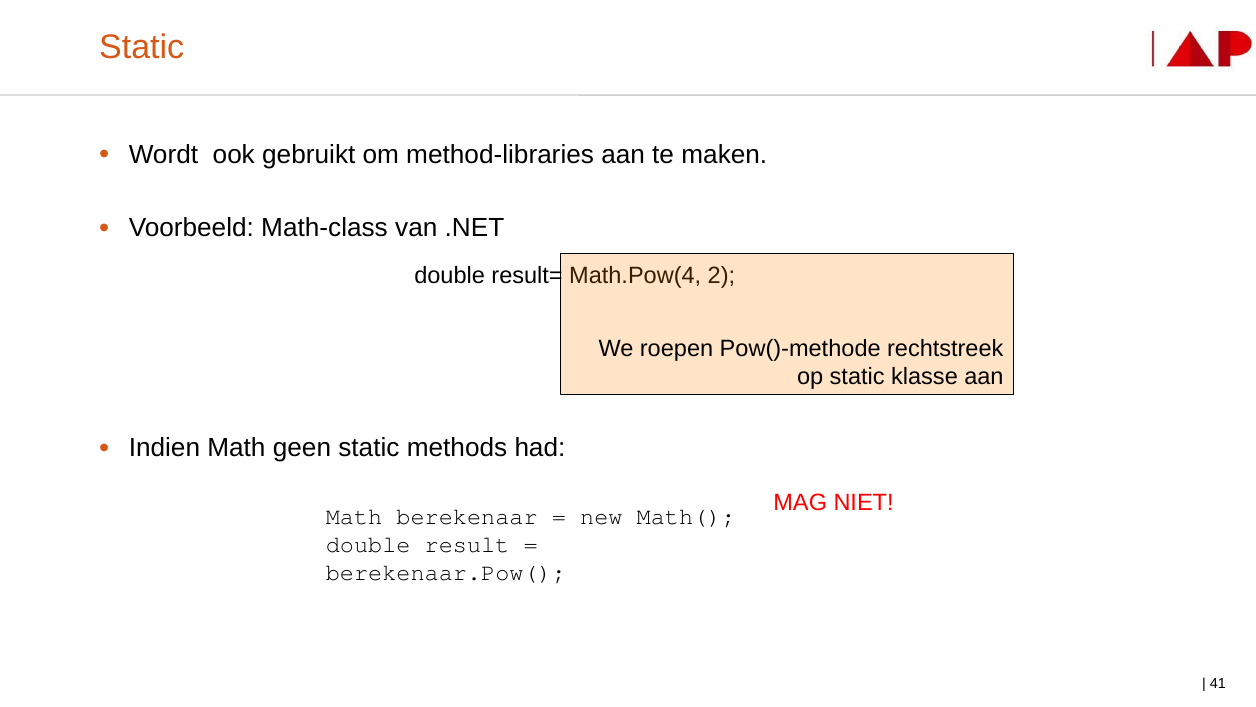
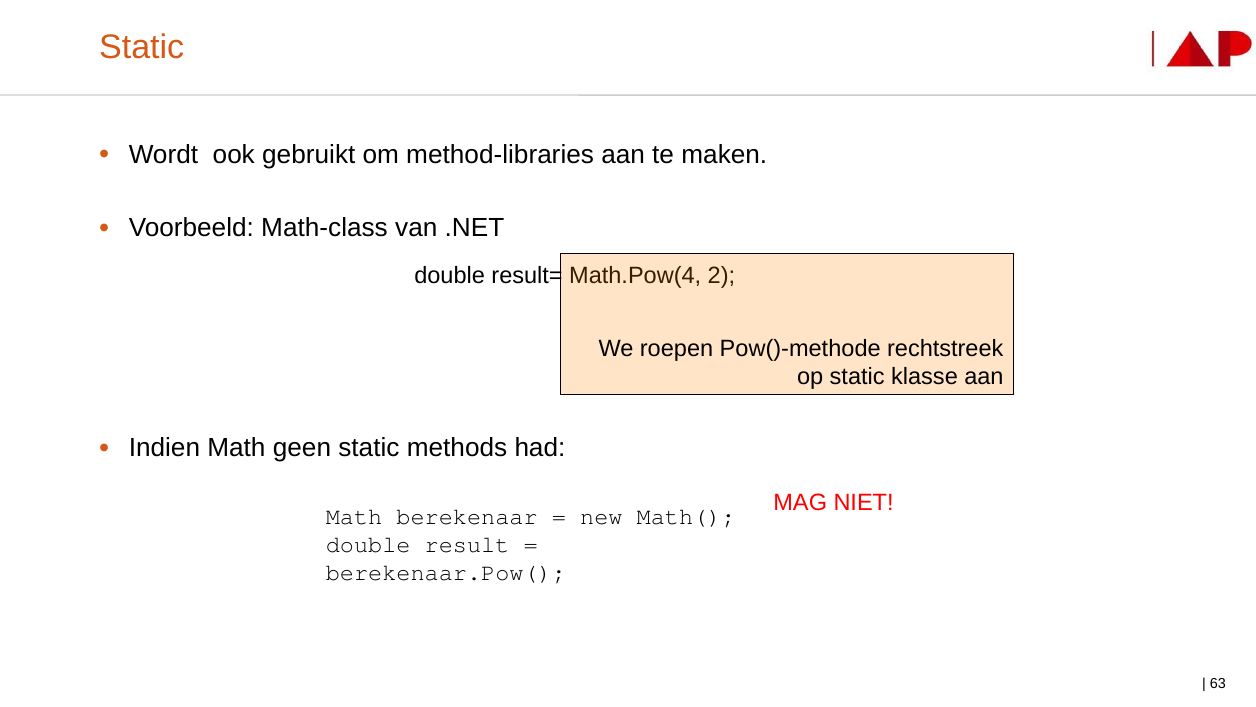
41: 41 -> 63 (1218, 684)
